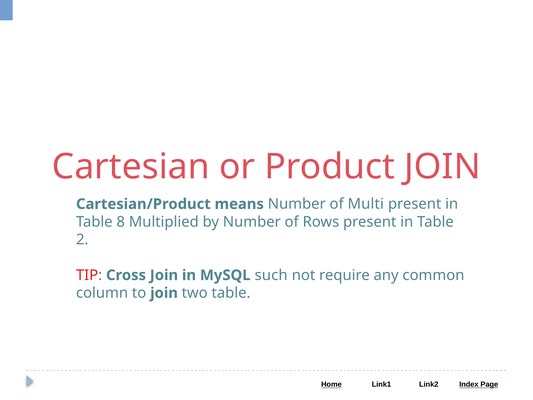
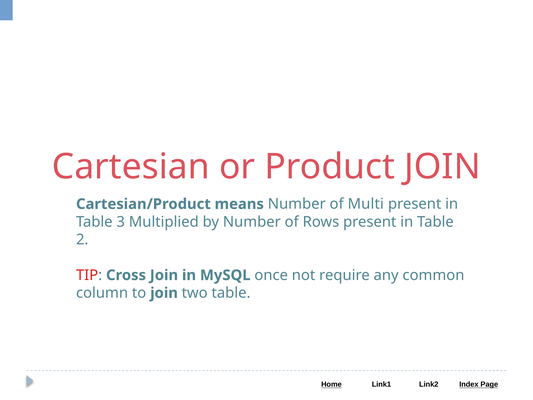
8: 8 -> 3 (121, 222)
such: such -> once (271, 275)
